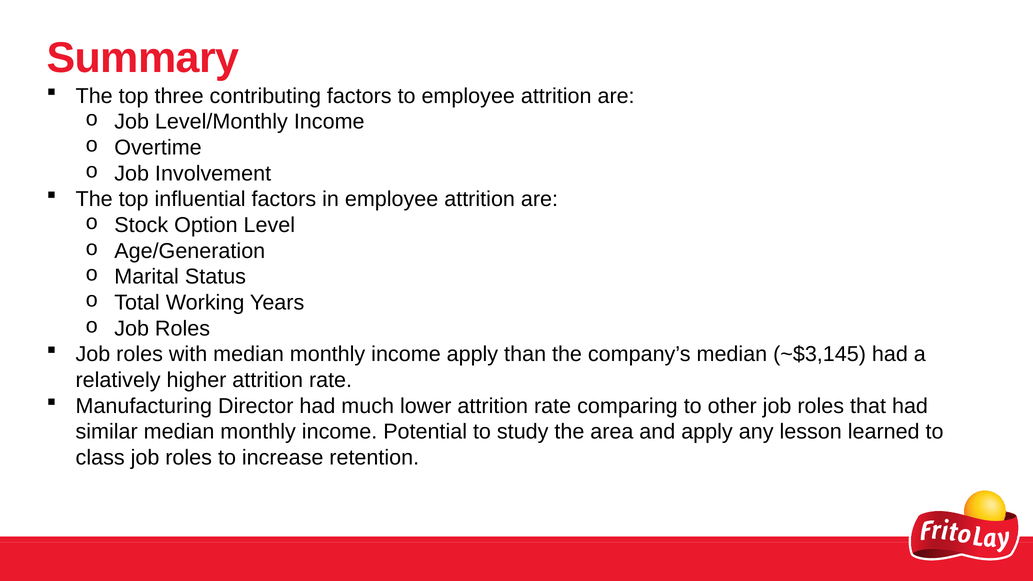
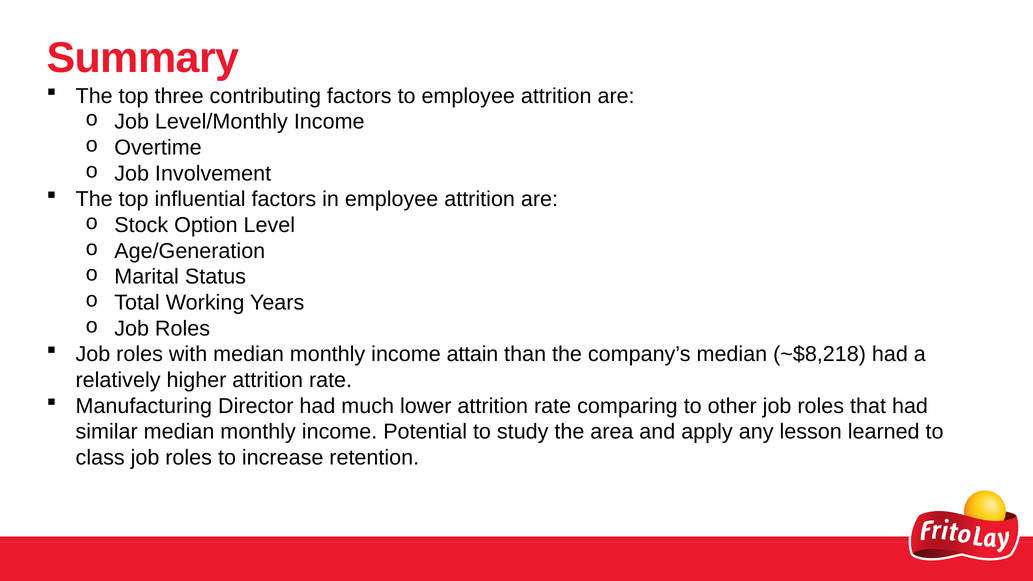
income apply: apply -> attain (473, 354)
~$3,145: ~$3,145 -> ~$8,218 (820, 354)
